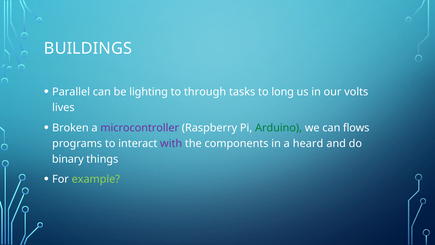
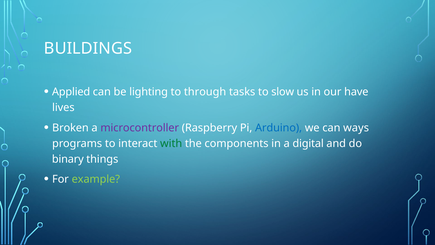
Parallel: Parallel -> Applied (71, 92)
long: long -> slow (283, 92)
volts: volts -> have (356, 92)
Arduino colour: green -> blue (279, 128)
flows: flows -> ways (356, 128)
with colour: purple -> green (171, 143)
heard: heard -> digital (308, 143)
